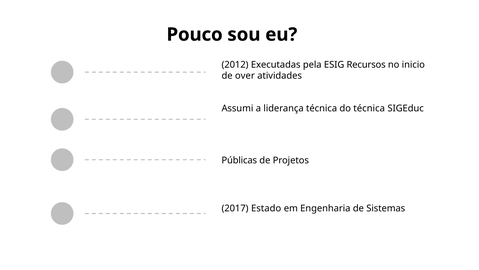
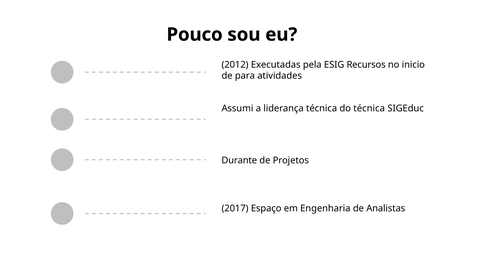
over: over -> para (245, 76)
Públicas: Públicas -> Durante (239, 160)
Estado: Estado -> Espaço (266, 208)
Sistemas: Sistemas -> Analistas (386, 208)
